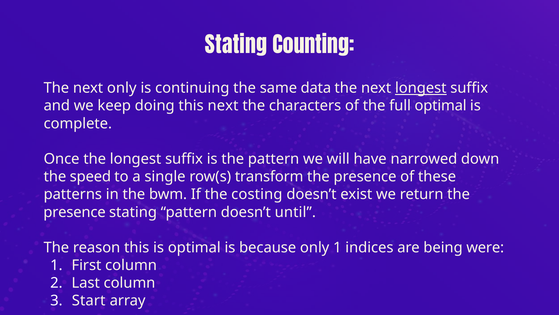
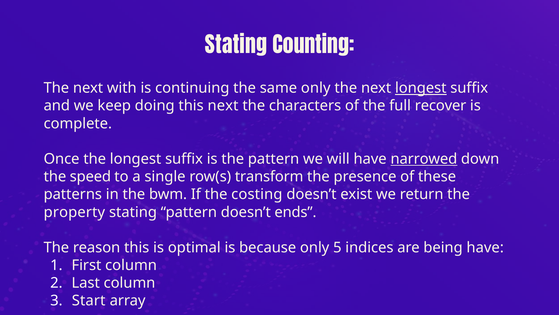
next only: only -> with (122, 88)
same data: data -> only (316, 88)
full optimal: optimal -> recover (441, 106)
narrowed underline: none -> present (424, 159)
presence: presence -> property (74, 212)
until: until -> ends (295, 212)
only 1: 1 -> 5 (337, 247)
being were: were -> have (485, 247)
